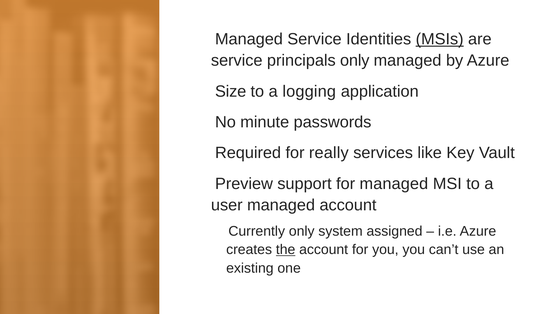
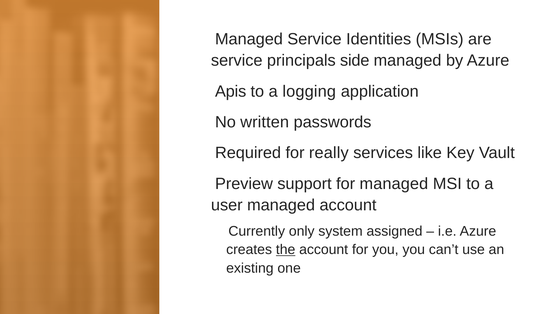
MSIs underline: present -> none (440, 39)
principals only: only -> side (355, 61)
Size: Size -> Apis (231, 91)
minute: minute -> written (265, 122)
